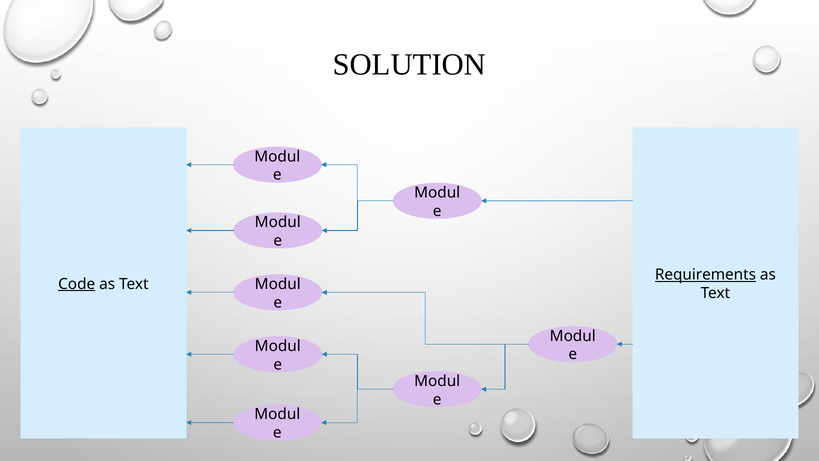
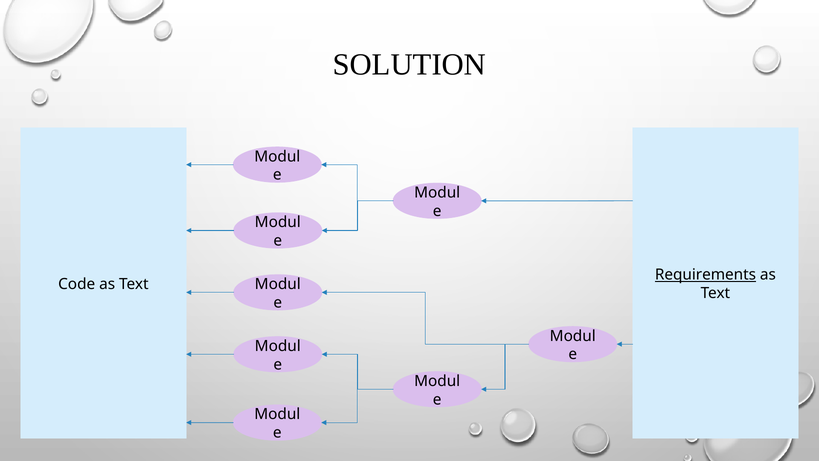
Code underline: present -> none (77, 284)
